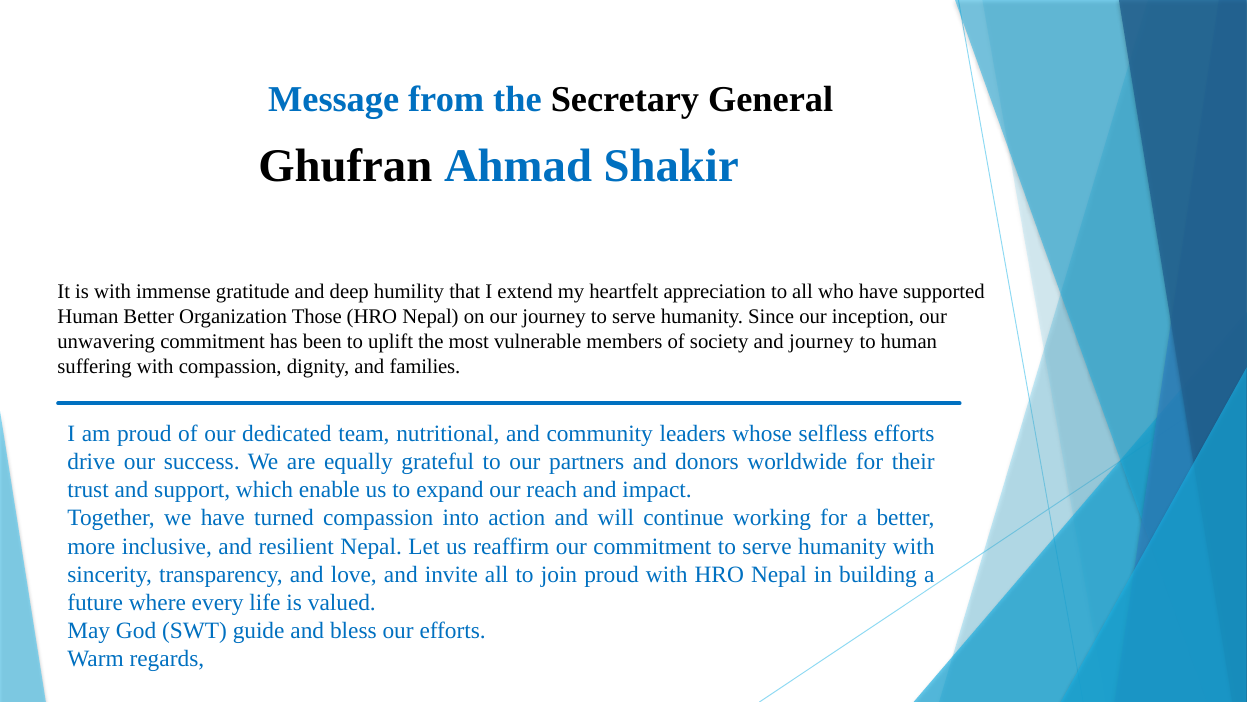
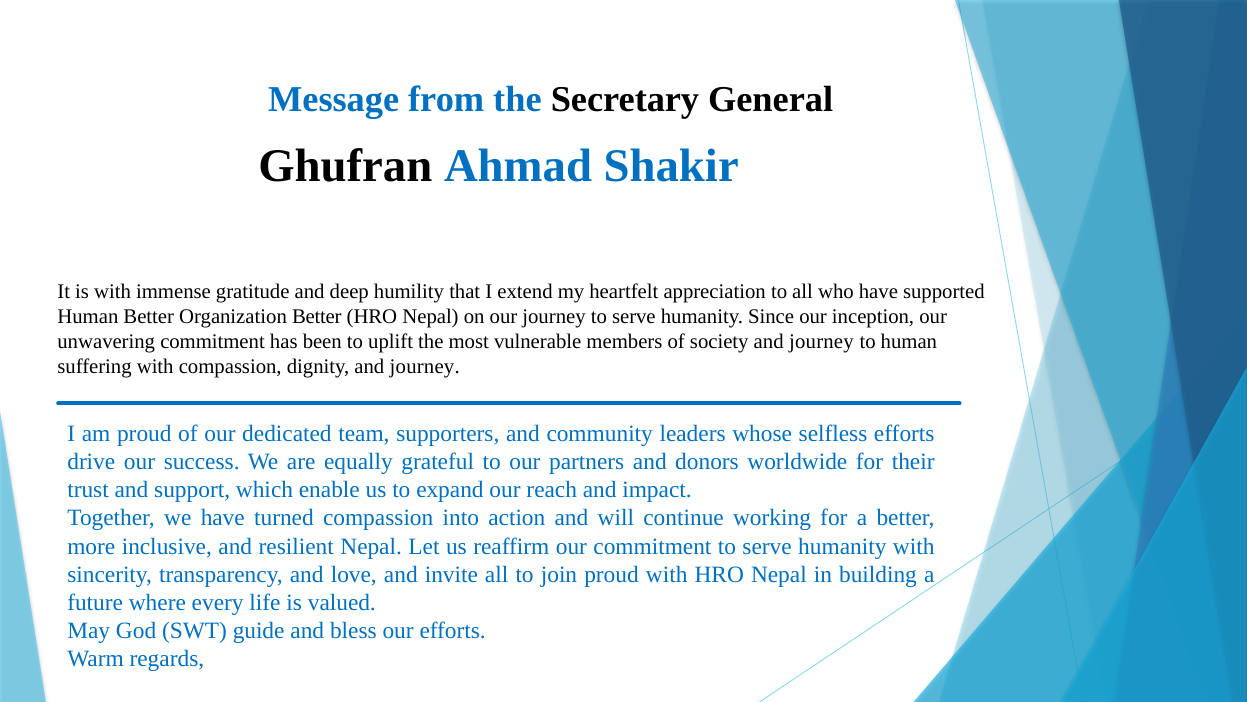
Organization Those: Those -> Better (317, 316)
dignity and families: families -> journey (425, 366)
nutritional: nutritional -> supporters (448, 434)
